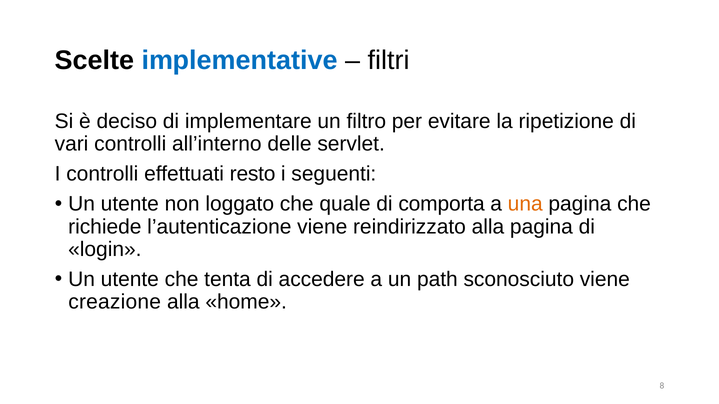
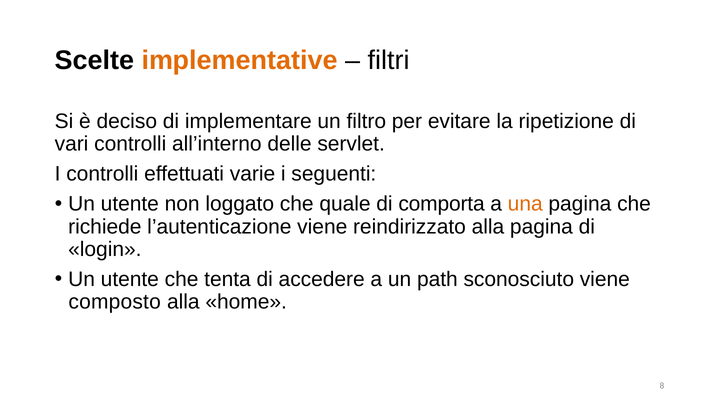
implementative colour: blue -> orange (240, 60)
resto: resto -> varie (253, 174)
creazione: creazione -> composto (115, 302)
